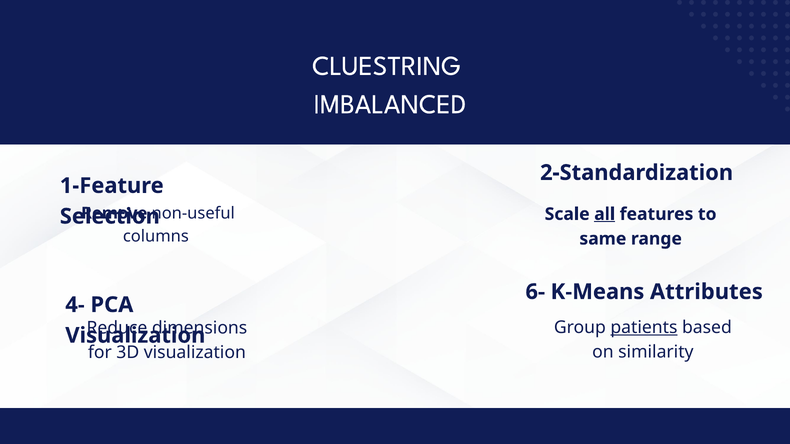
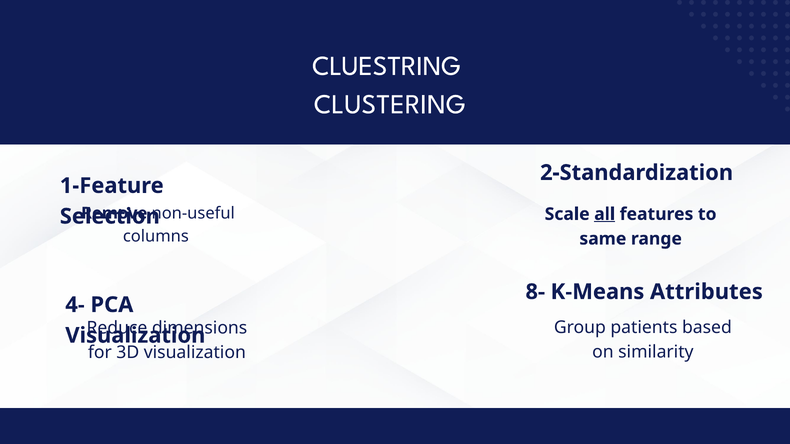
IMBALANCED: IMBALANCED -> CLUSTERING (390, 104)
6-: 6- -> 8- (535, 292)
patients underline: present -> none (644, 327)
